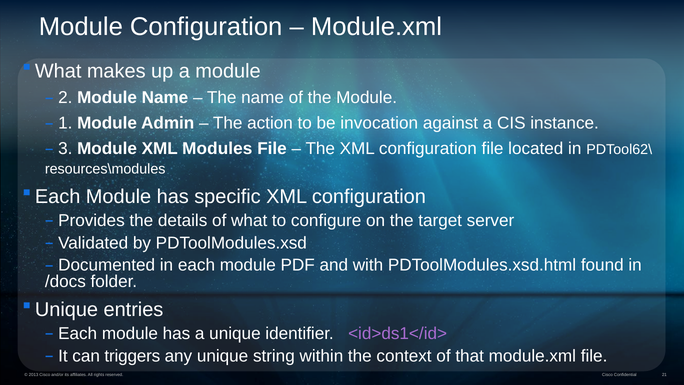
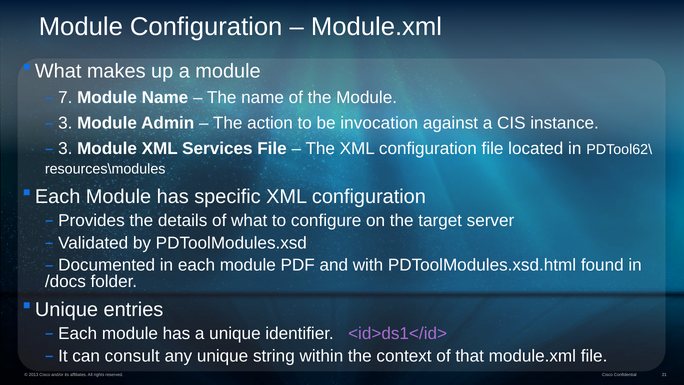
2: 2 -> 7 (65, 97)
1: 1 -> 3 (65, 123)
Modules: Modules -> Services (217, 148)
triggers: triggers -> consult (132, 356)
